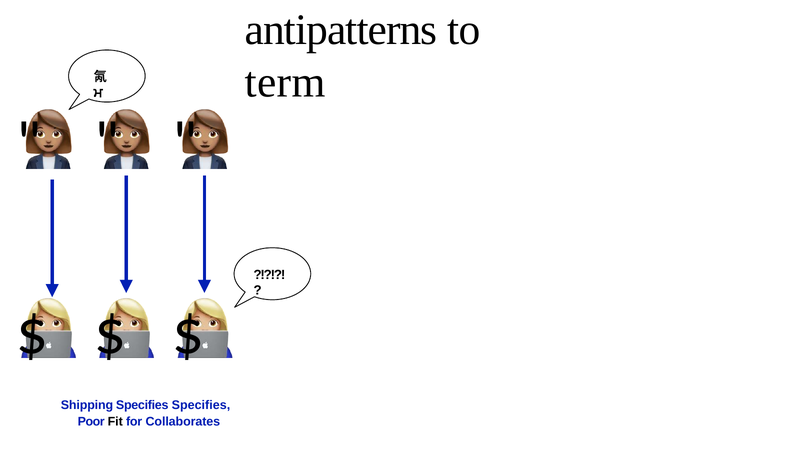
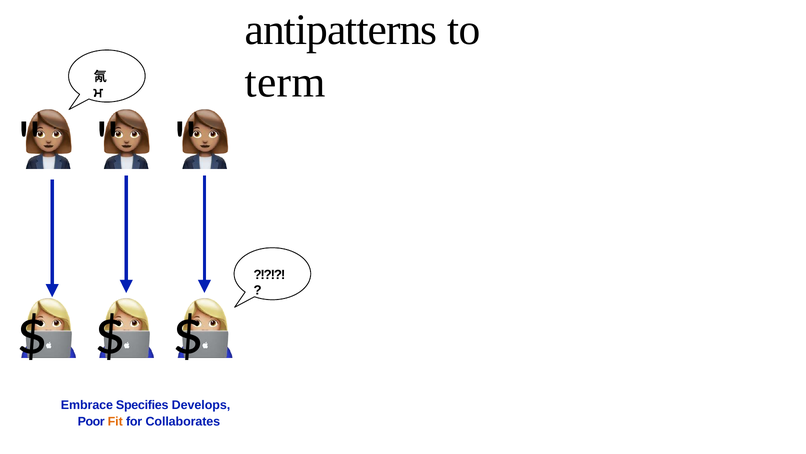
Shipping: Shipping -> Embrace (87, 405)
Specifies Specifies: Specifies -> Develops (201, 405)
Fit colour: black -> orange (115, 421)
